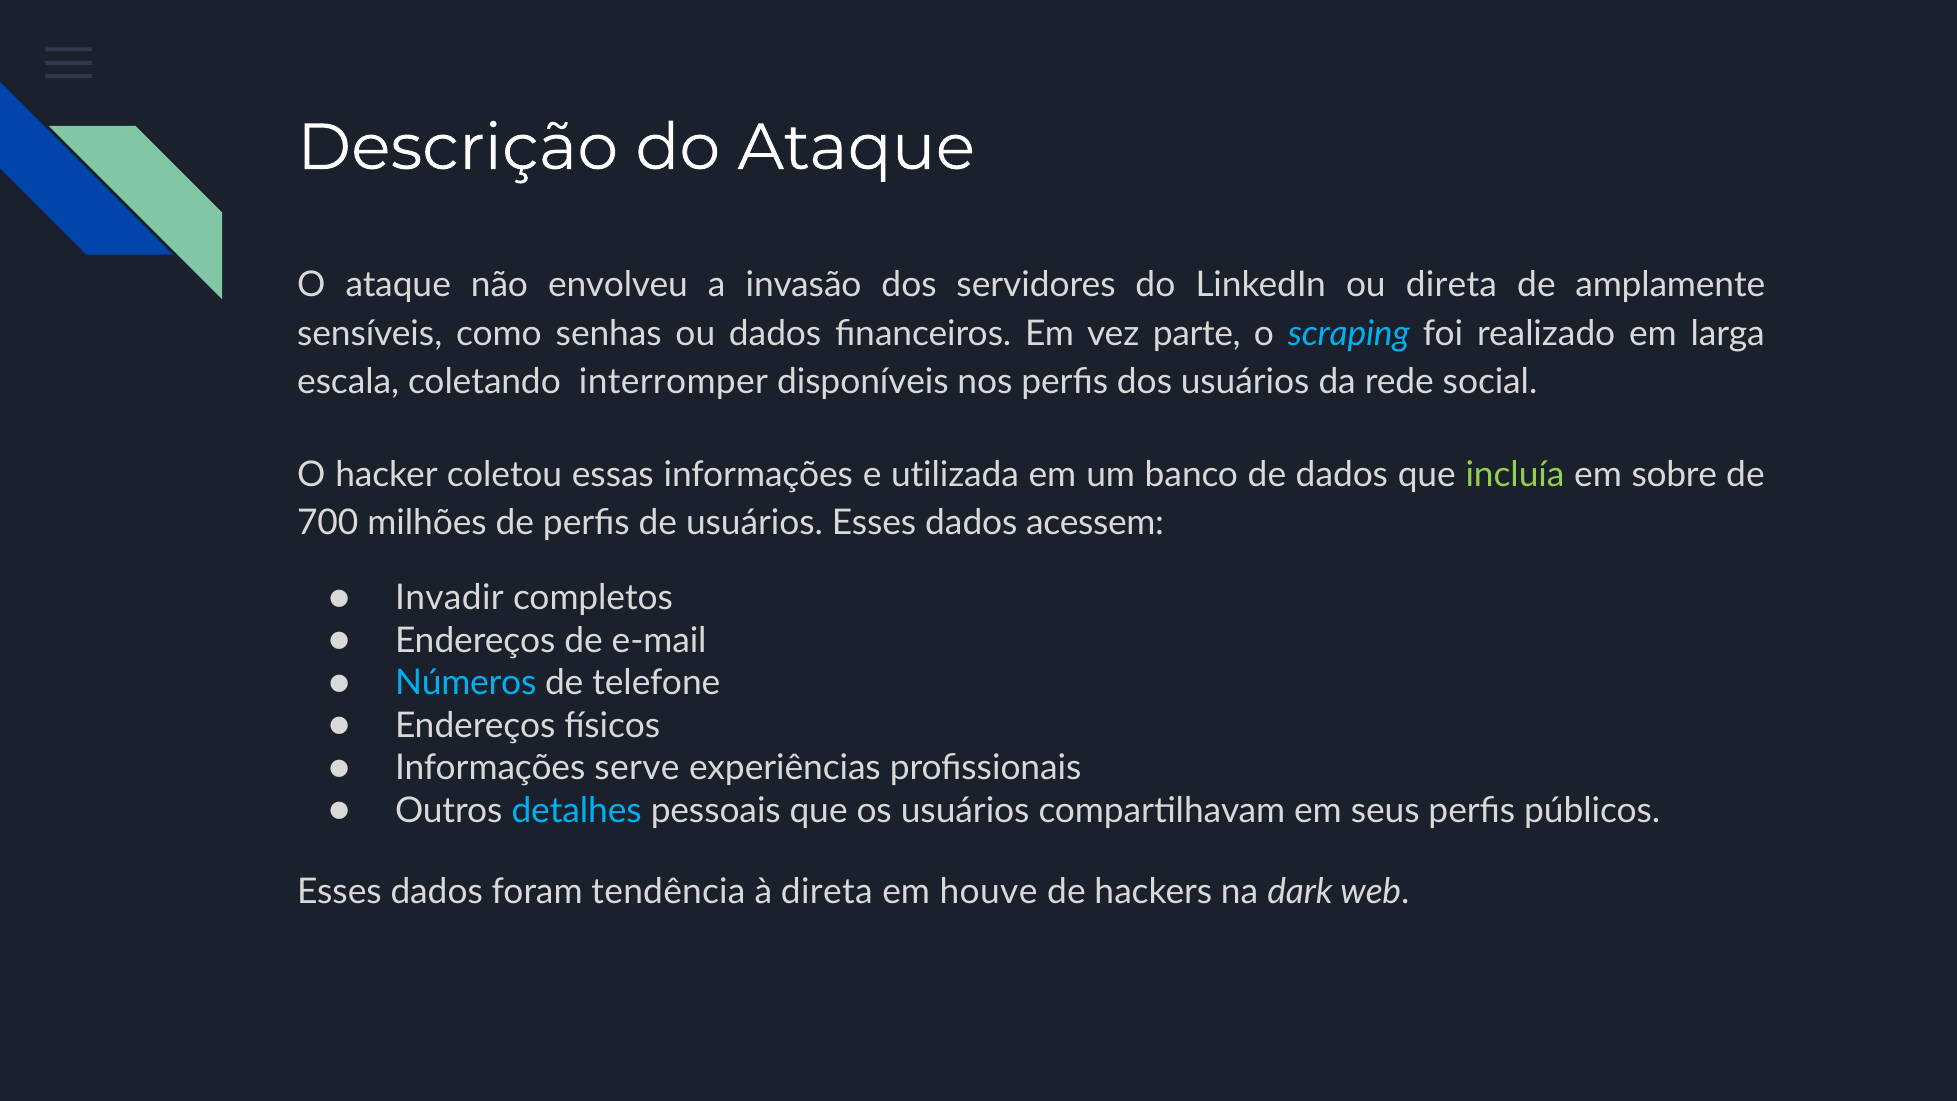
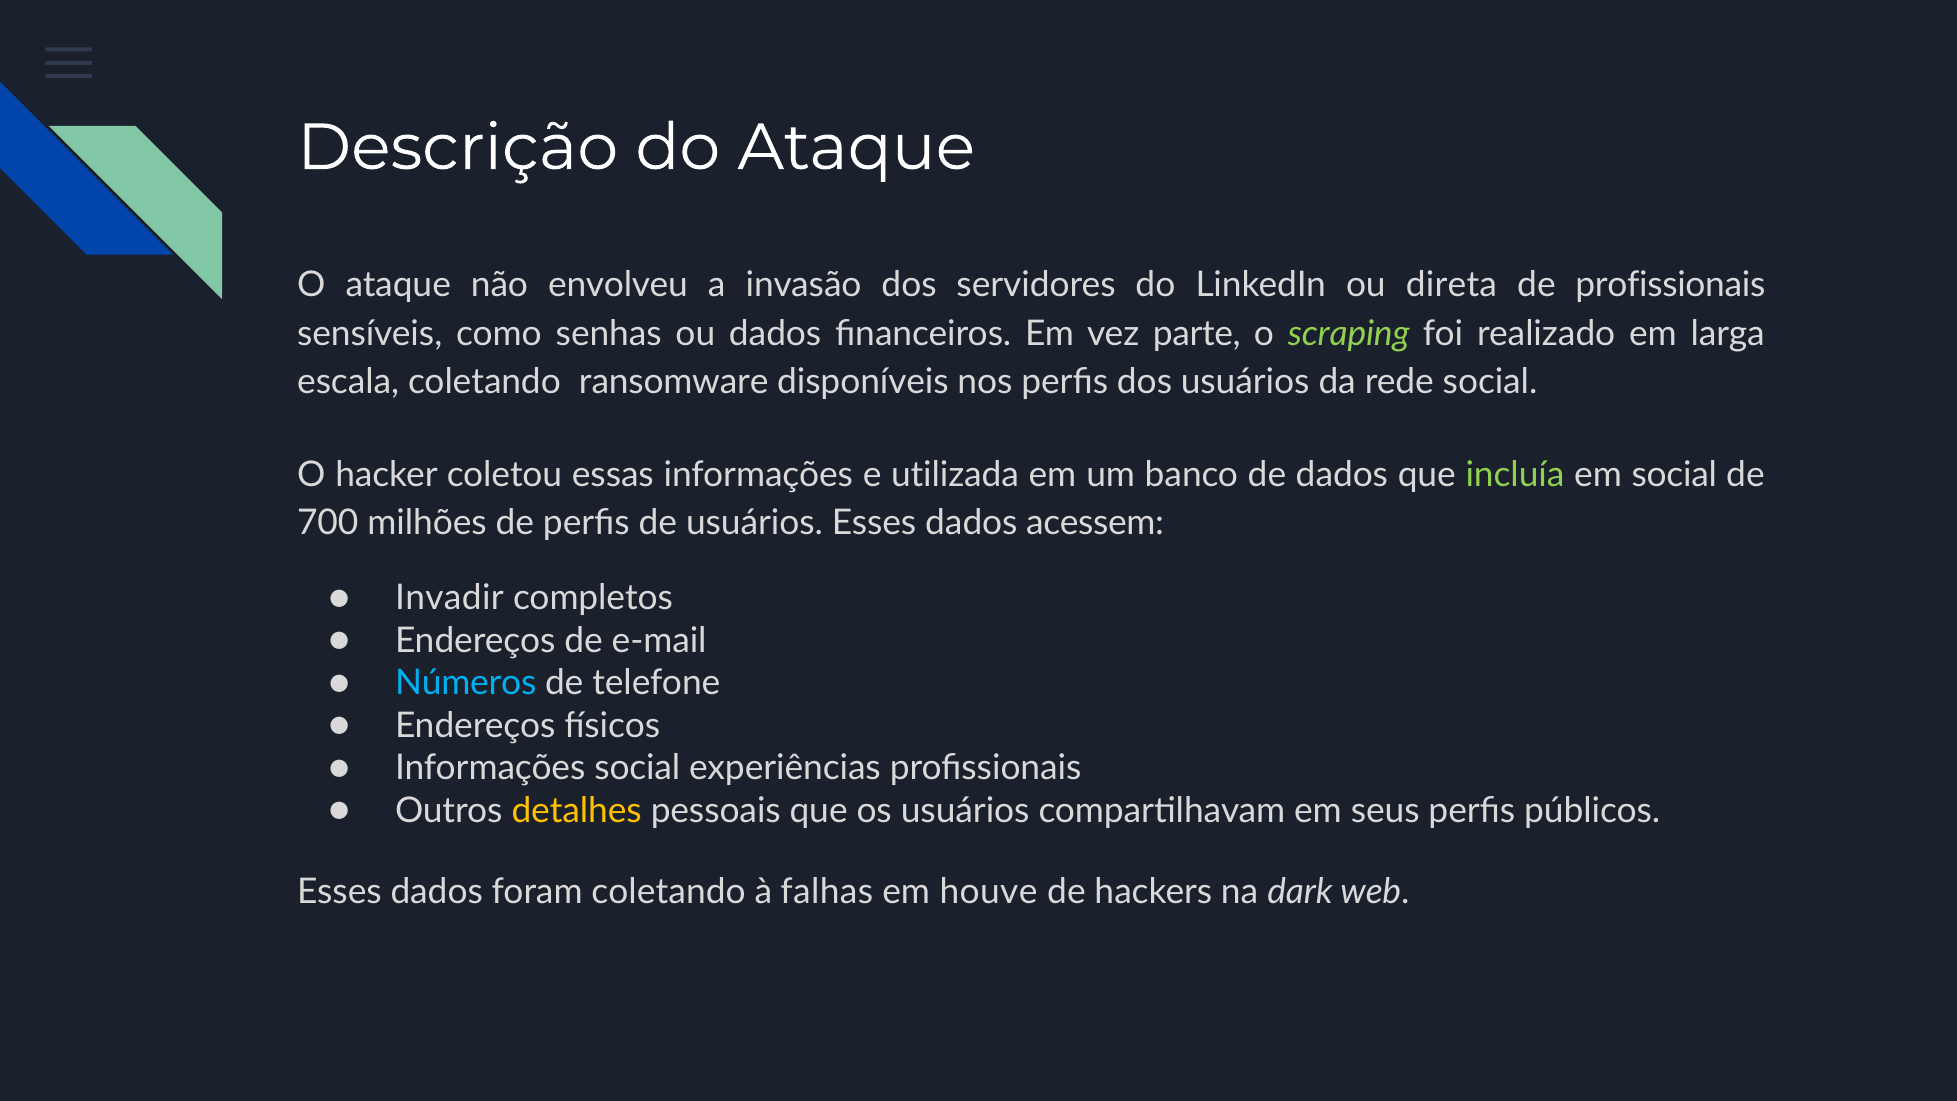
de amplamente: amplamente -> profissionais (1670, 285)
scraping colour: light blue -> light green (1349, 333)
interromper: interromper -> ransomware (674, 382)
em sobre: sobre -> social (1674, 474)
Informações serve: serve -> social (637, 768)
detalhes colour: light blue -> yellow (577, 810)
foram tendência: tendência -> coletando (669, 892)
à direta: direta -> falhas (827, 892)
